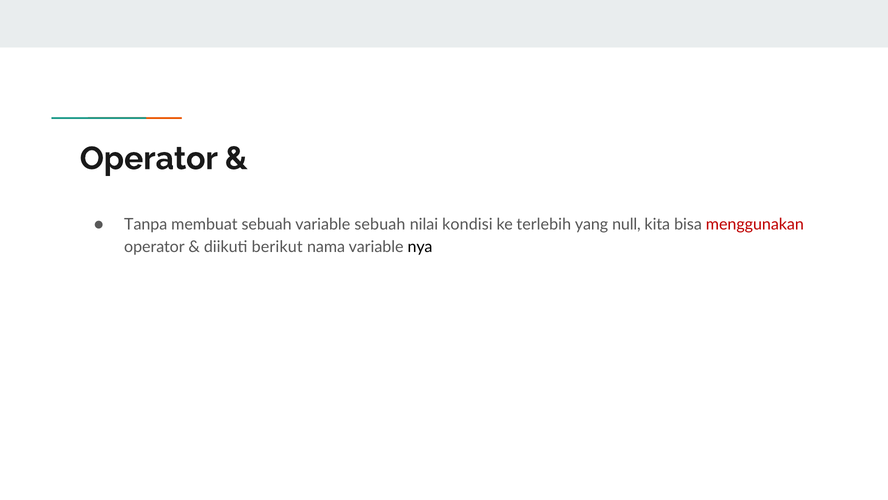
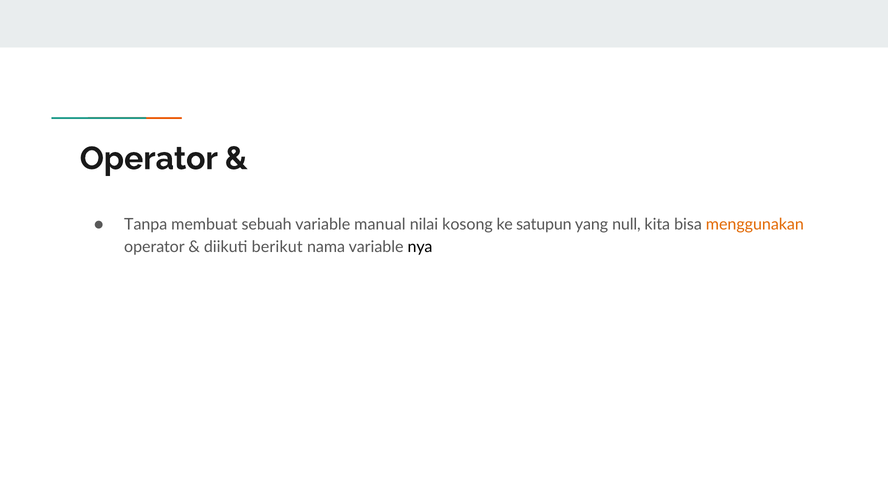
variable sebuah: sebuah -> manual (380, 224)
kondisi: kondisi -> kosong (468, 224)
terlebih: terlebih -> satupun (544, 224)
menggunakan colour: red -> orange (755, 224)
